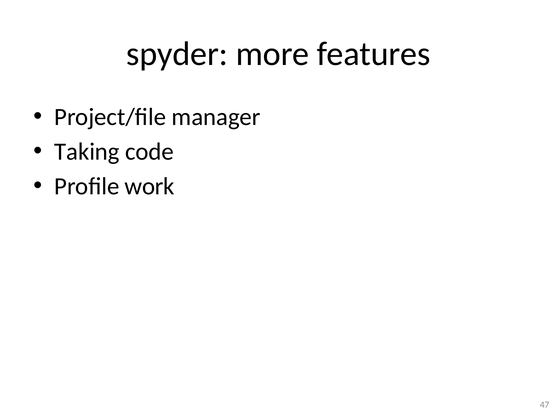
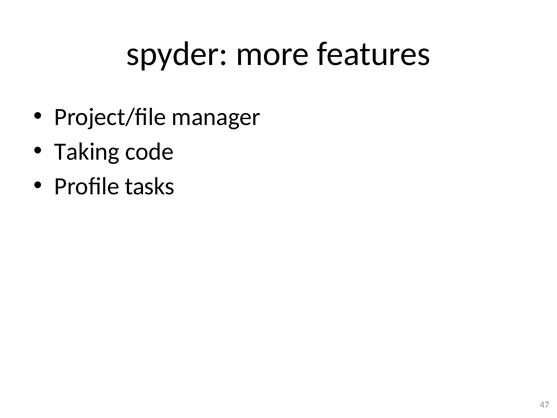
work: work -> tasks (150, 186)
